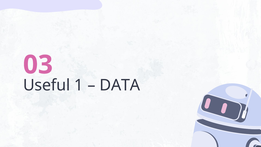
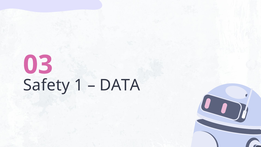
Useful: Useful -> Safety (46, 85)
